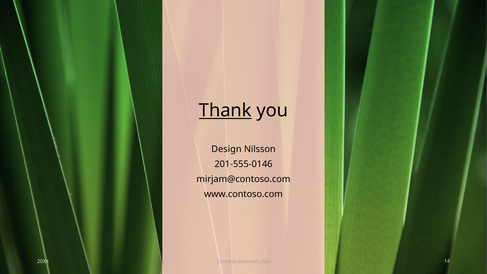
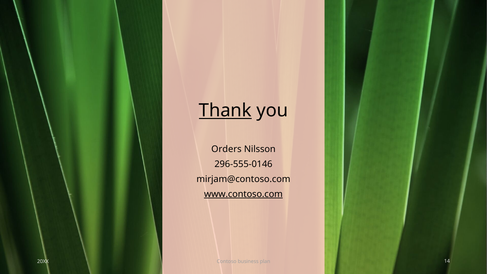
Design: Design -> Orders (226, 149)
201-555-0146: 201-555-0146 -> 296-555-0146 (243, 164)
www.contoso.com underline: none -> present (243, 194)
